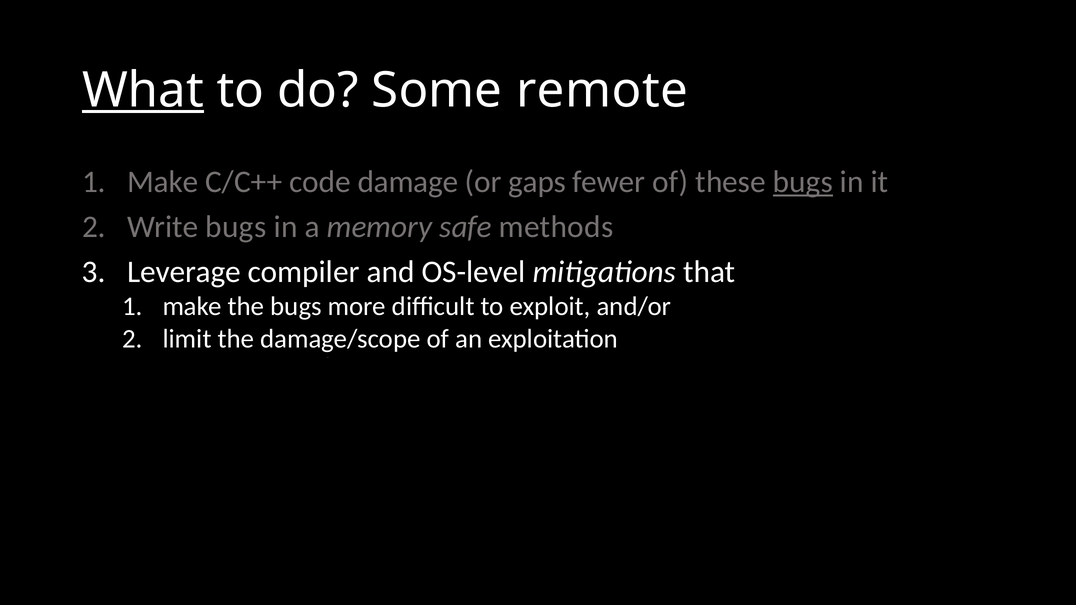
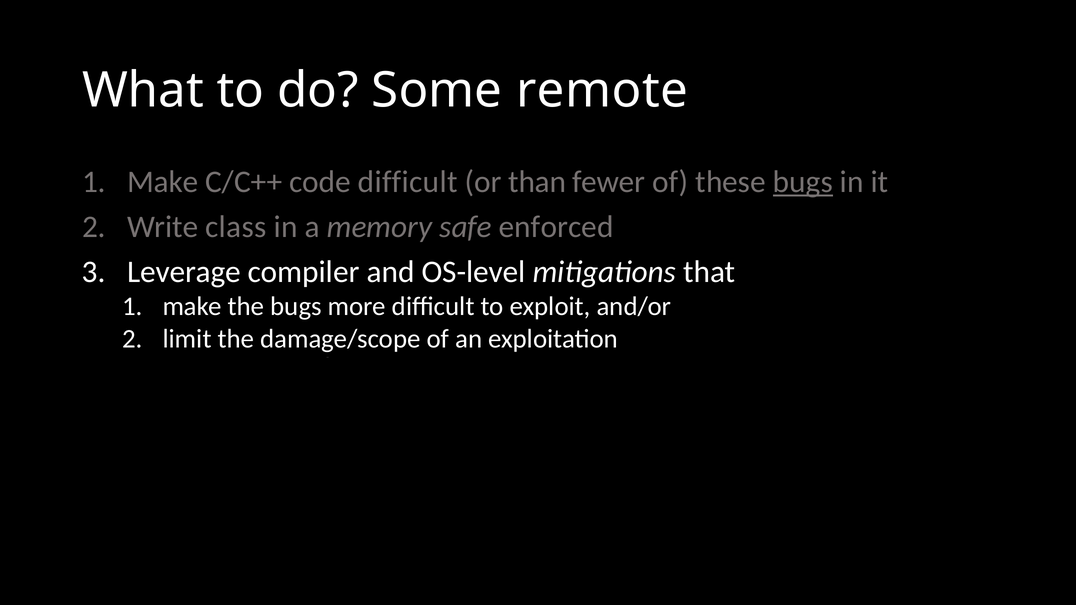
What underline: present -> none (143, 90)
code damage: damage -> difficult (408, 182)
gaps: gaps -> than (537, 182)
Write bugs: bugs -> class (236, 227)
methods: methods -> enforced (556, 227)
